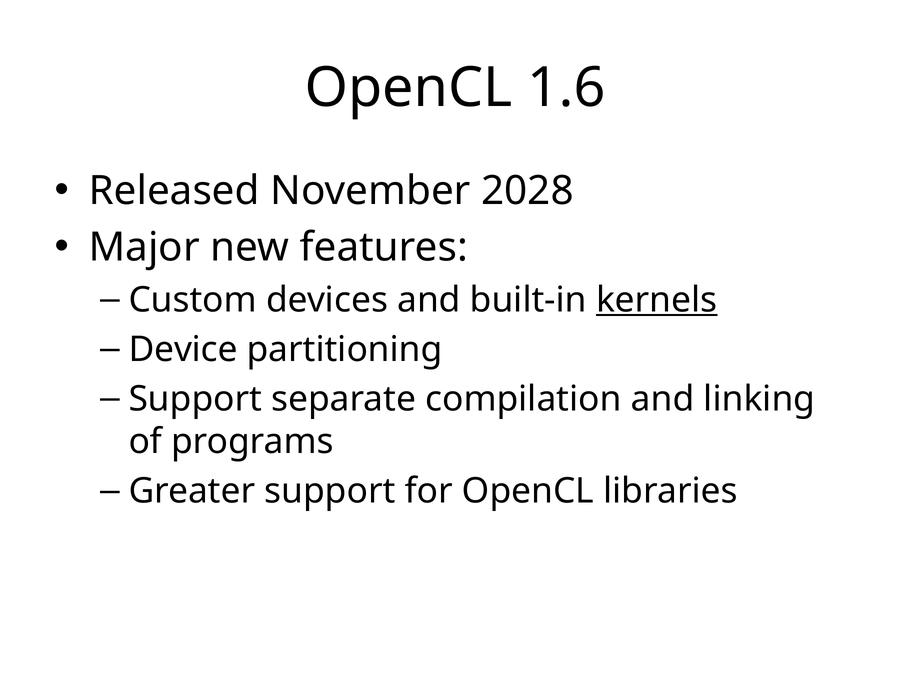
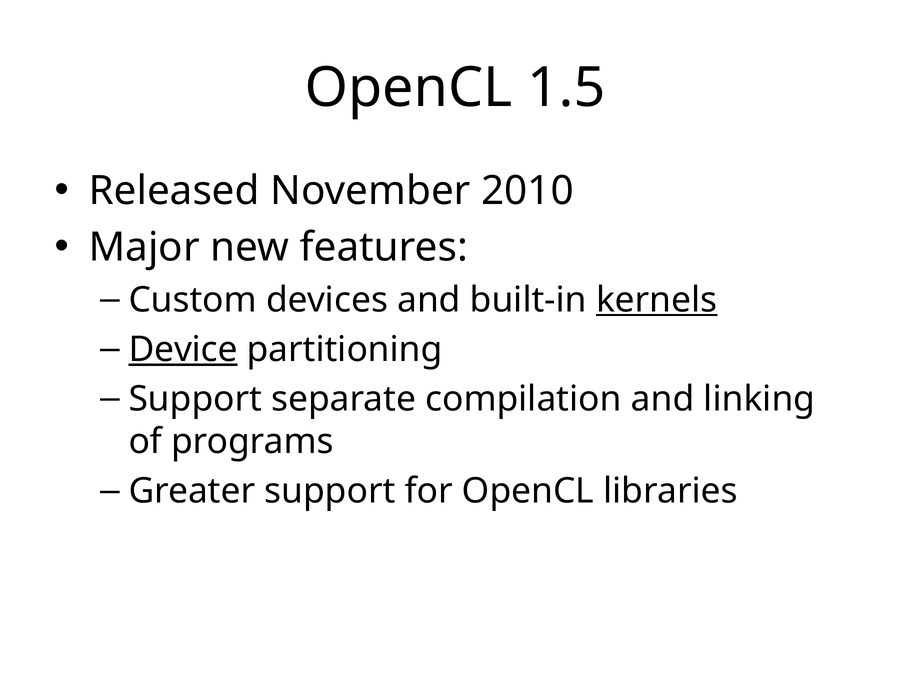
1.6: 1.6 -> 1.5 (566, 88)
2028: 2028 -> 2010 (527, 191)
Device underline: none -> present (183, 350)
